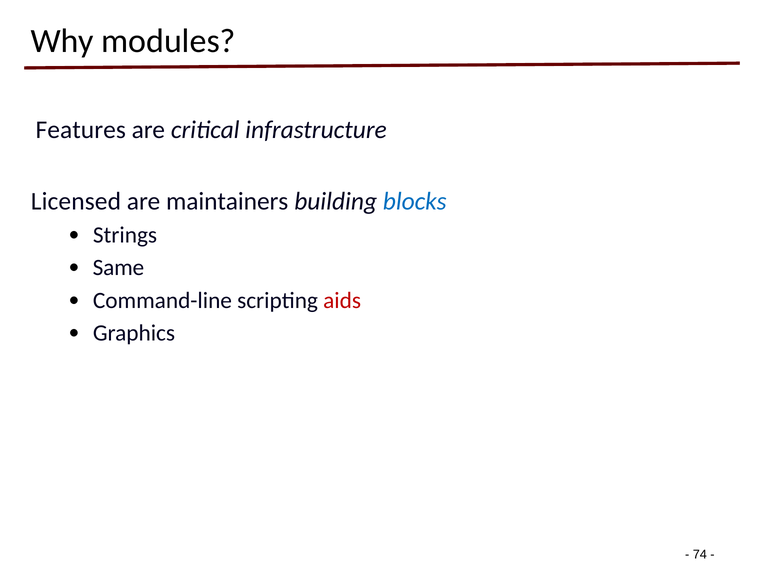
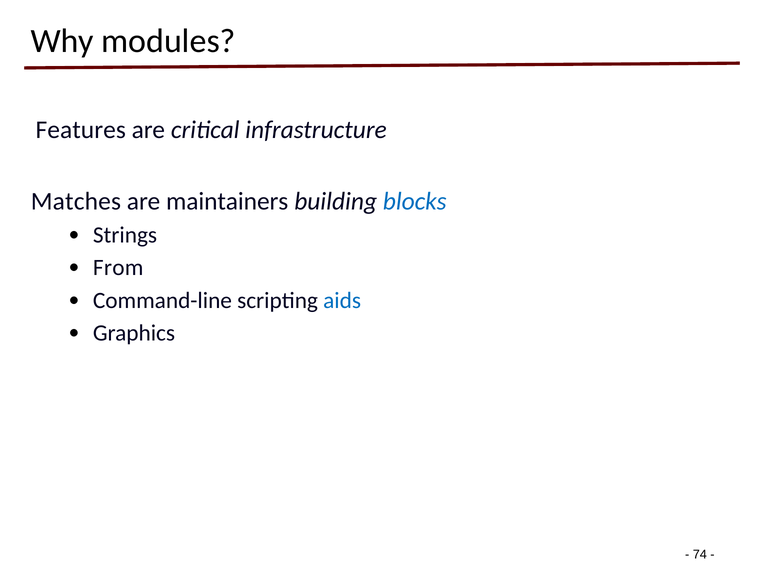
Licensed: Licensed -> Matches (76, 201)
Same: Same -> From (118, 268)
aids colour: red -> blue (342, 300)
